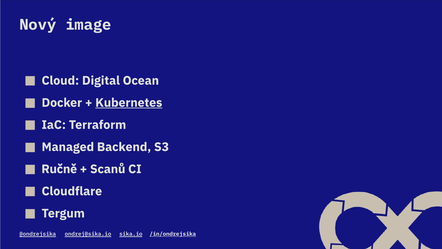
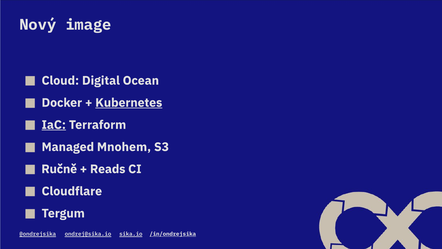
IaC underline: none -> present (54, 125)
Backend: Backend -> Mnohem (124, 147)
Scanů: Scanů -> Reads (108, 169)
